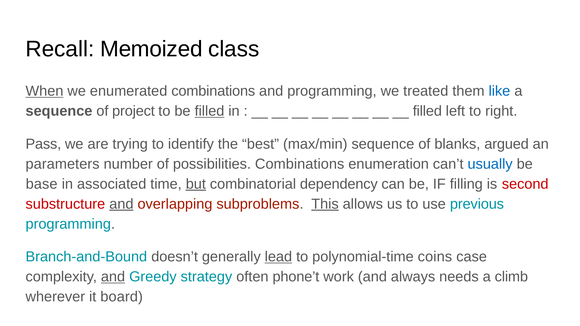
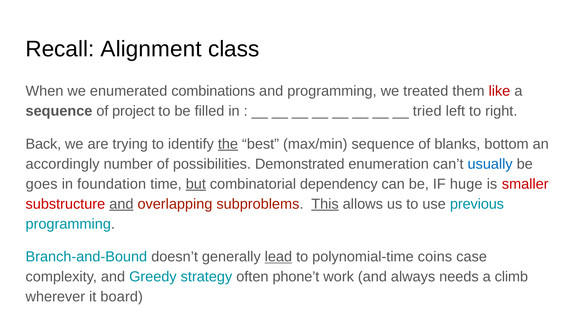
Memoized: Memoized -> Alignment (151, 49)
When underline: present -> none (44, 91)
like colour: blue -> red (499, 91)
filled underline: present -> none (209, 111)
filled: filled -> tried (427, 111)
Pass: Pass -> Back (43, 144)
the underline: none -> present (228, 144)
argued: argued -> bottom (507, 144)
parameters: parameters -> accordingly (63, 164)
possibilities Combinations: Combinations -> Demonstrated (300, 164)
base: base -> goes (42, 184)
associated: associated -> foundation (112, 184)
filling: filling -> huge (466, 184)
second: second -> smaller (525, 184)
and underline: present -> none (113, 277)
